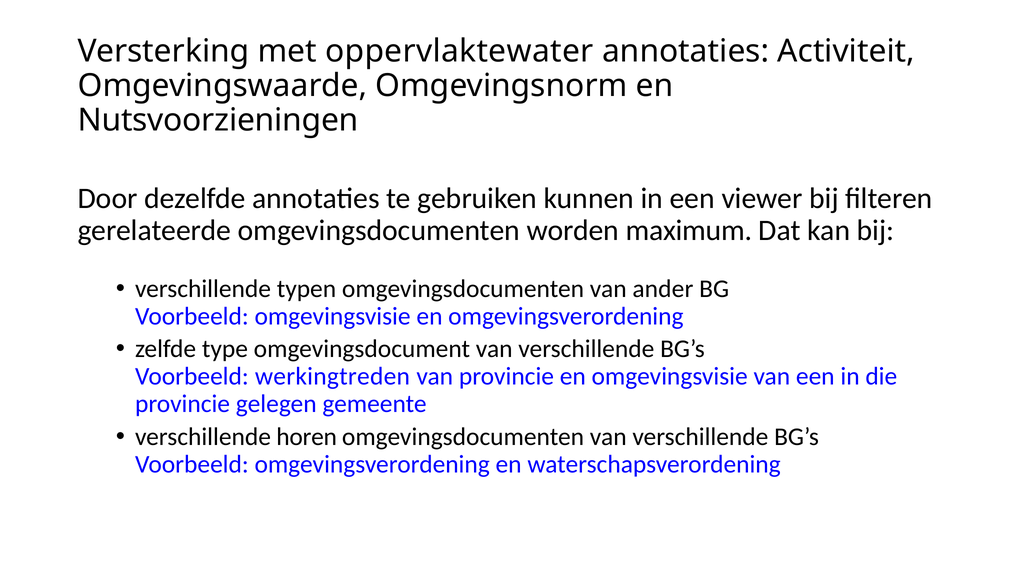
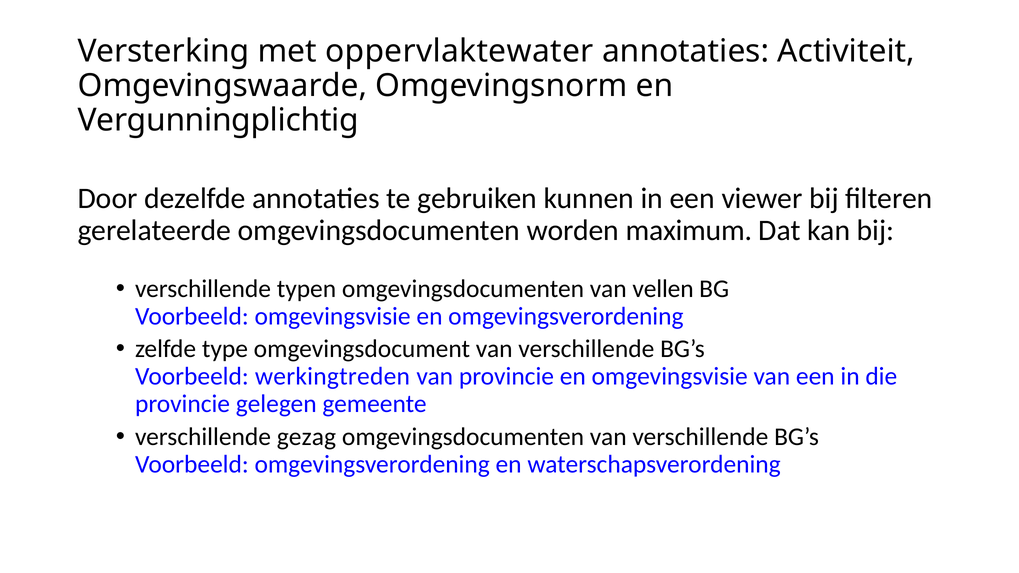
Nutsvoorzieningen: Nutsvoorzieningen -> Vergunningplichtig (218, 120)
ander: ander -> vellen (663, 289)
horen: horen -> gezag (306, 437)
